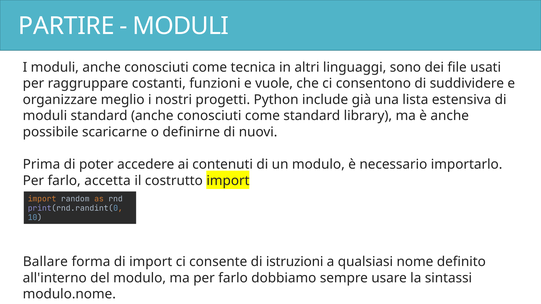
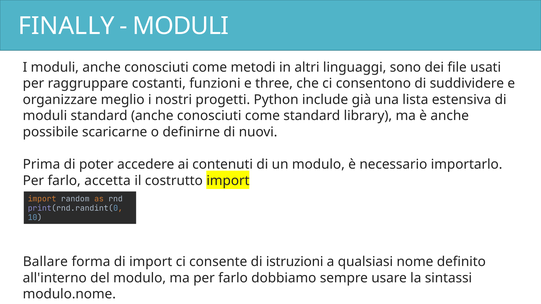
PARTIRE: PARTIRE -> FINALLY (66, 26)
tecnica: tecnica -> metodi (253, 67)
vuole: vuole -> three (274, 84)
